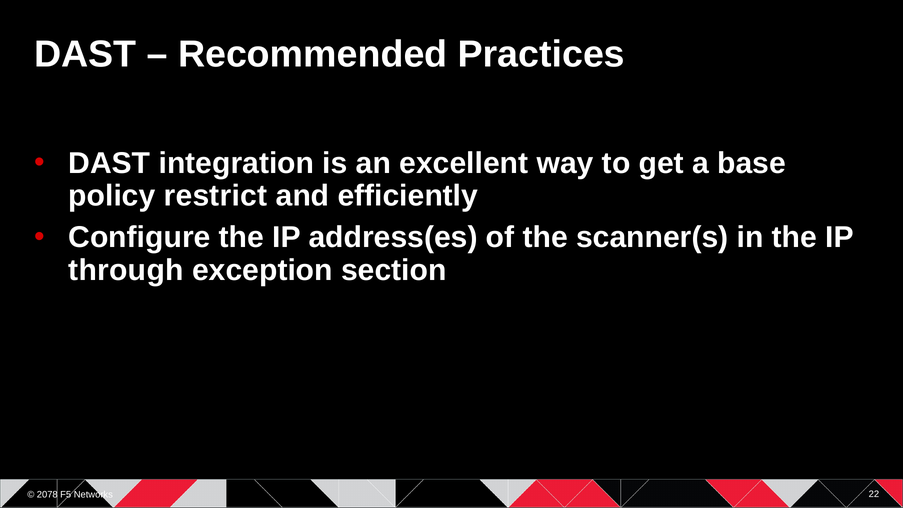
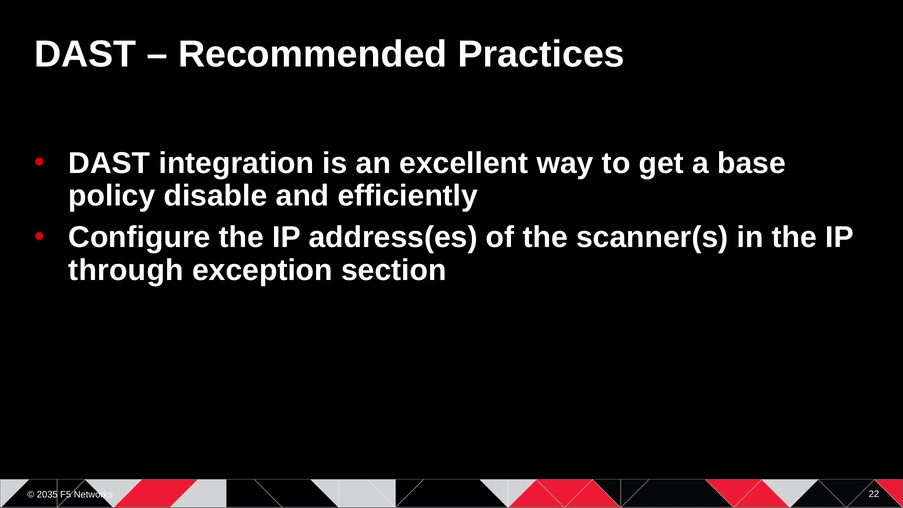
restrict: restrict -> disable (216, 196)
2078: 2078 -> 2035 (47, 495)
